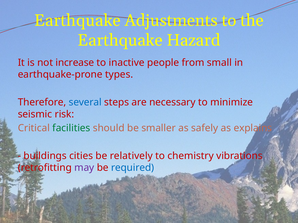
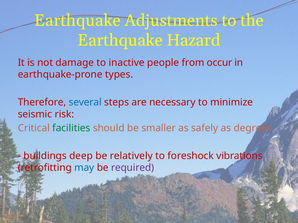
increase: increase -> damage (75, 63)
small: small -> occur (219, 63)
explains: explains -> degrees (253, 128)
cities: cities -> deep (81, 156)
chemistry: chemistry -> foreshock (191, 156)
may colour: purple -> blue (84, 168)
required colour: blue -> purple (133, 168)
